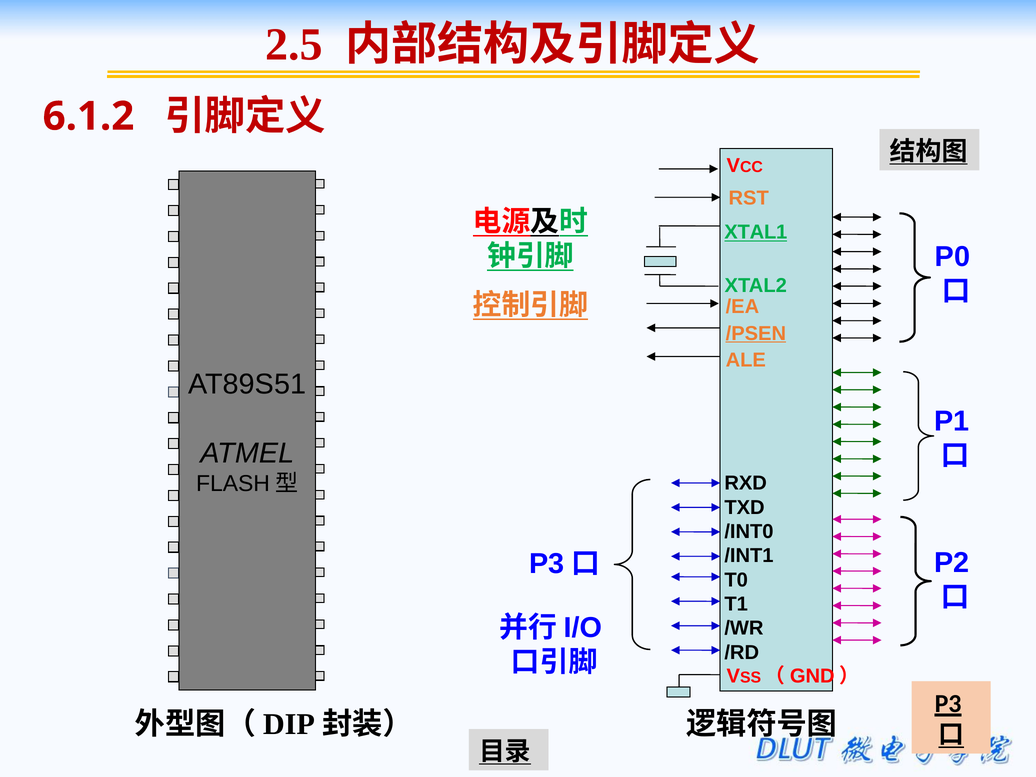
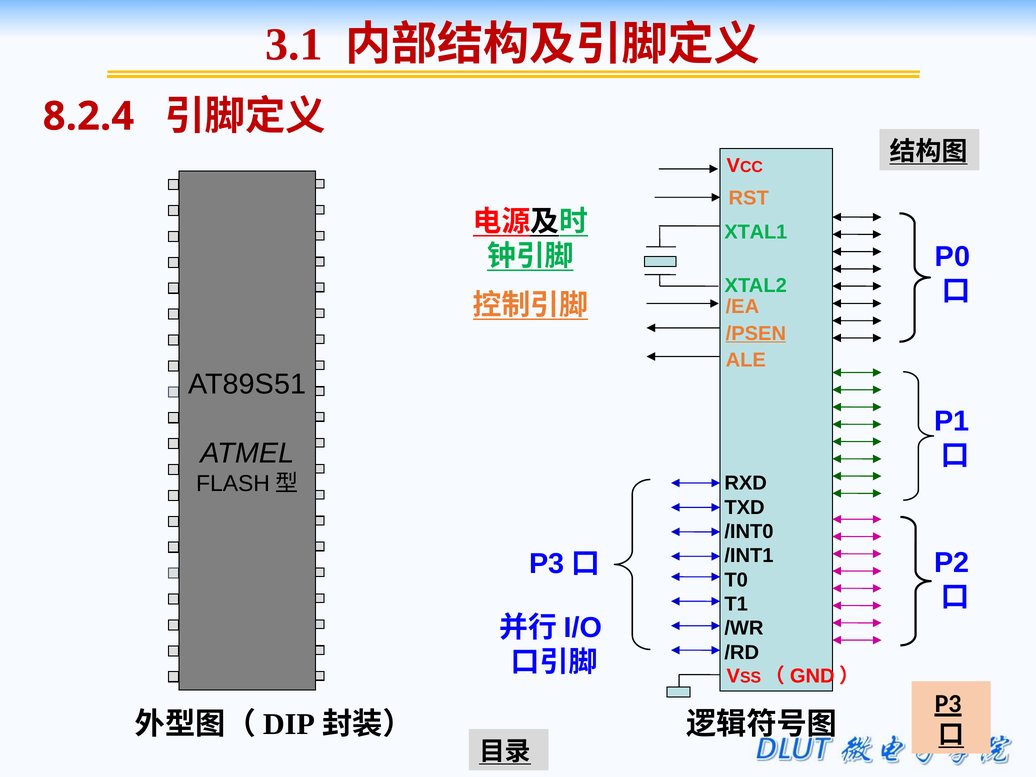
2.5: 2.5 -> 3.1 (294, 45)
6.1.2: 6.1.2 -> 8.2.4 (88, 116)
XTAL1 underline: present -> none (756, 232)
